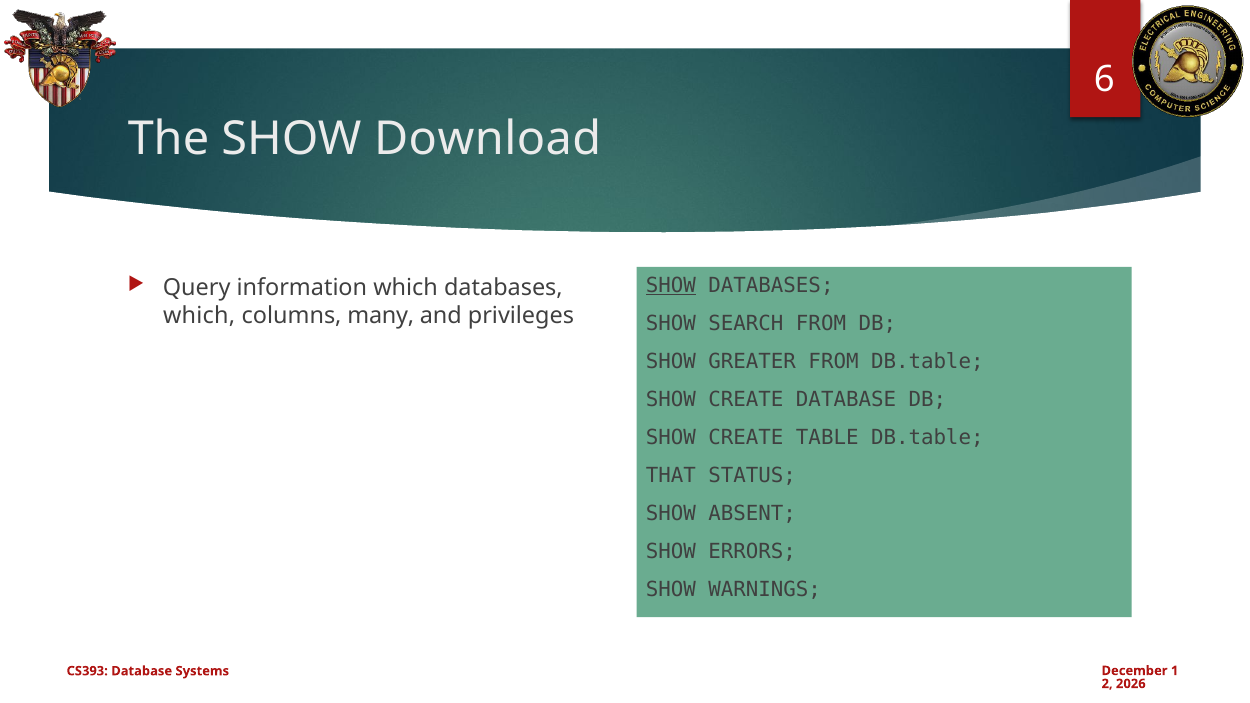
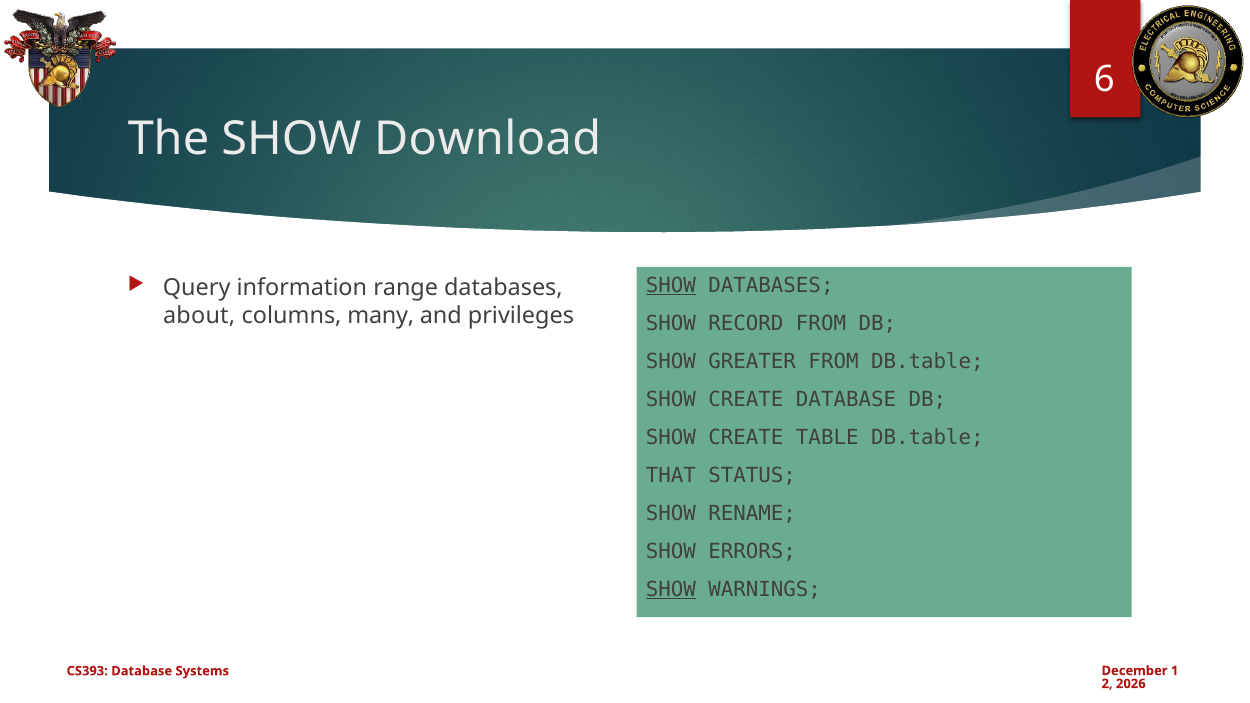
information which: which -> range (406, 287)
which: which -> about (199, 315)
SEARCH: SEARCH -> RECORD (746, 324)
ABSENT: ABSENT -> RENAME (752, 514)
SHOW underline: none -> present (671, 590)
